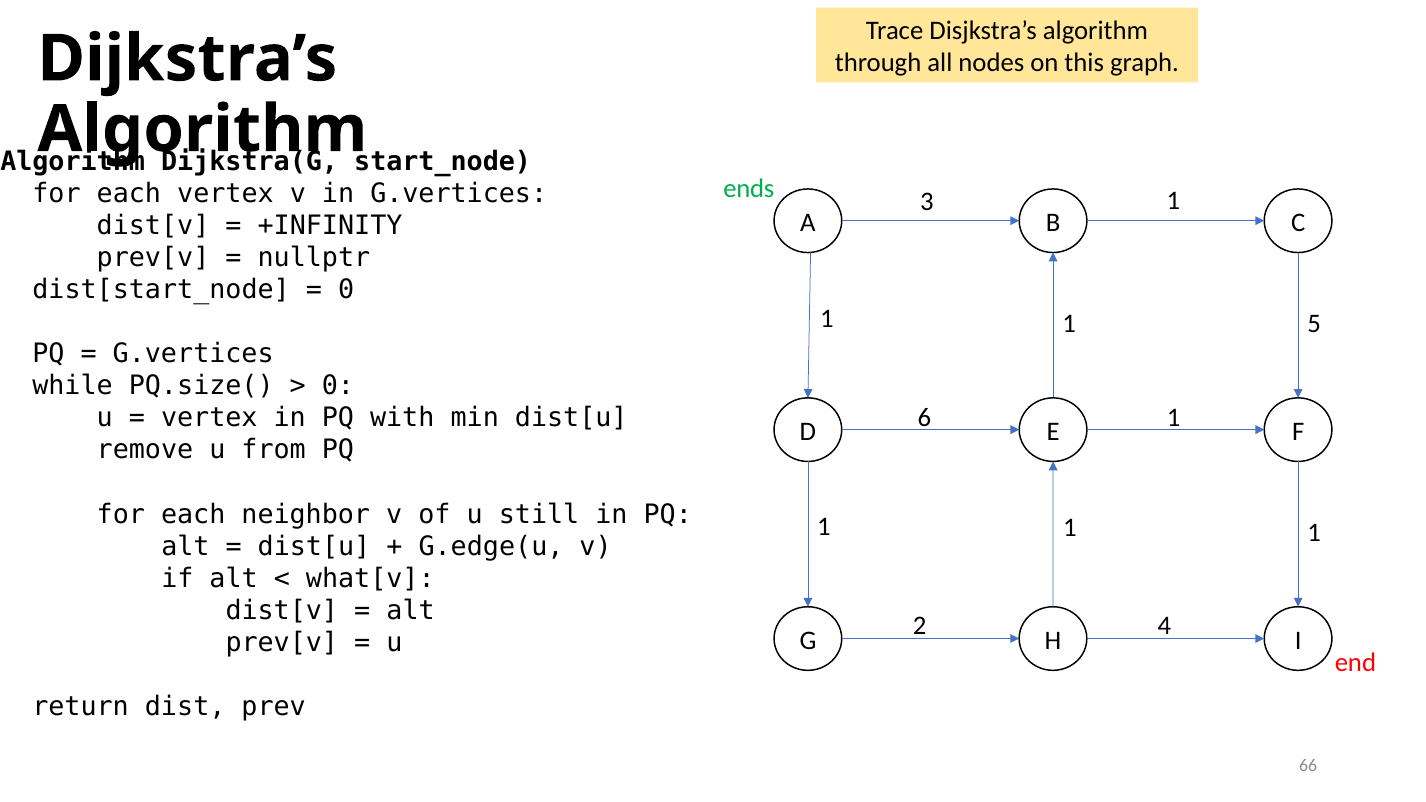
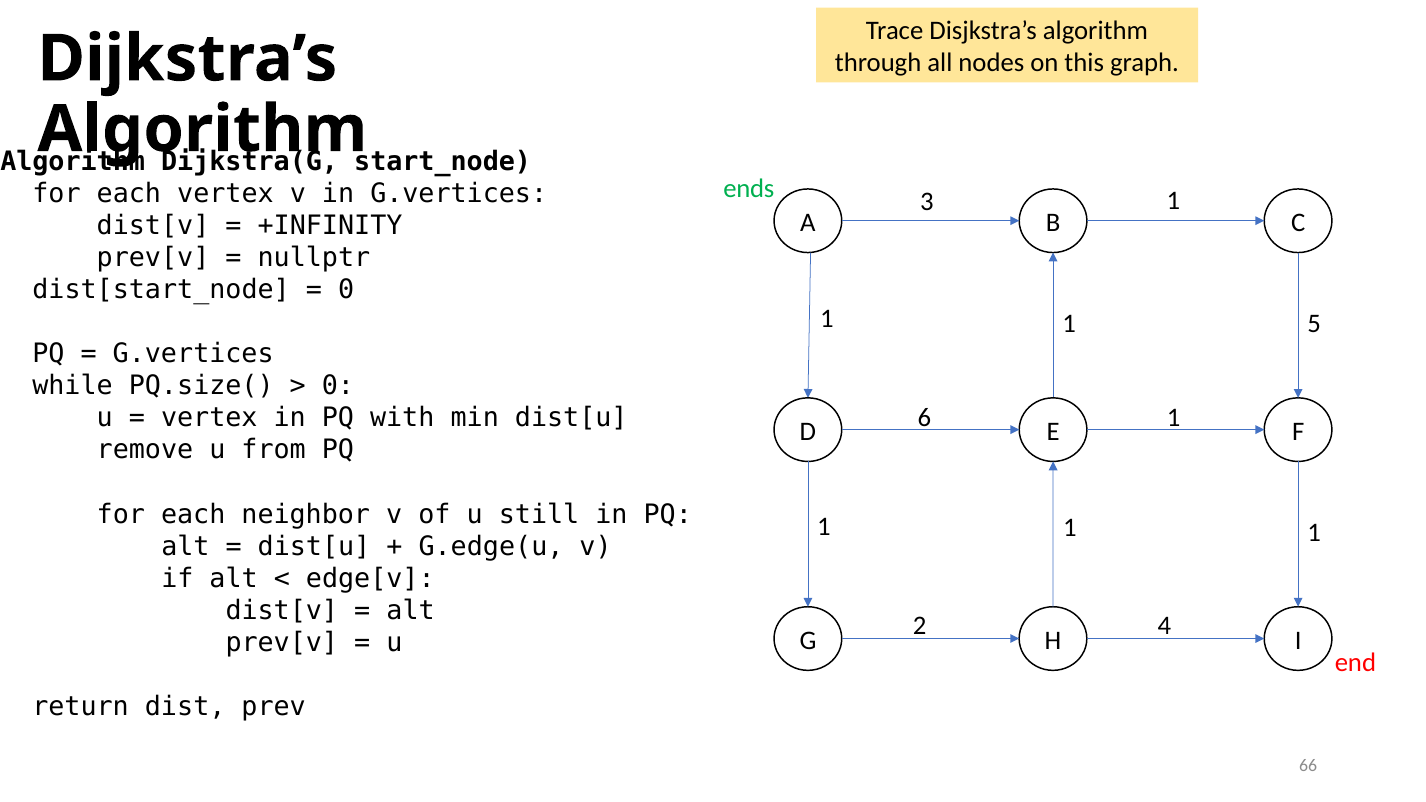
what[v: what[v -> edge[v (370, 578)
